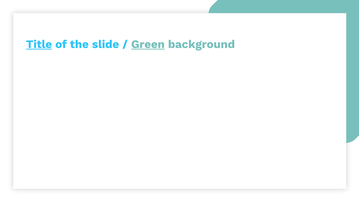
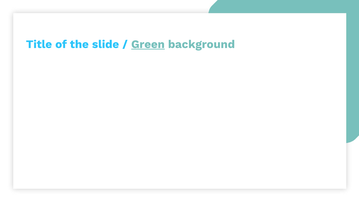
Title underline: present -> none (39, 44)
